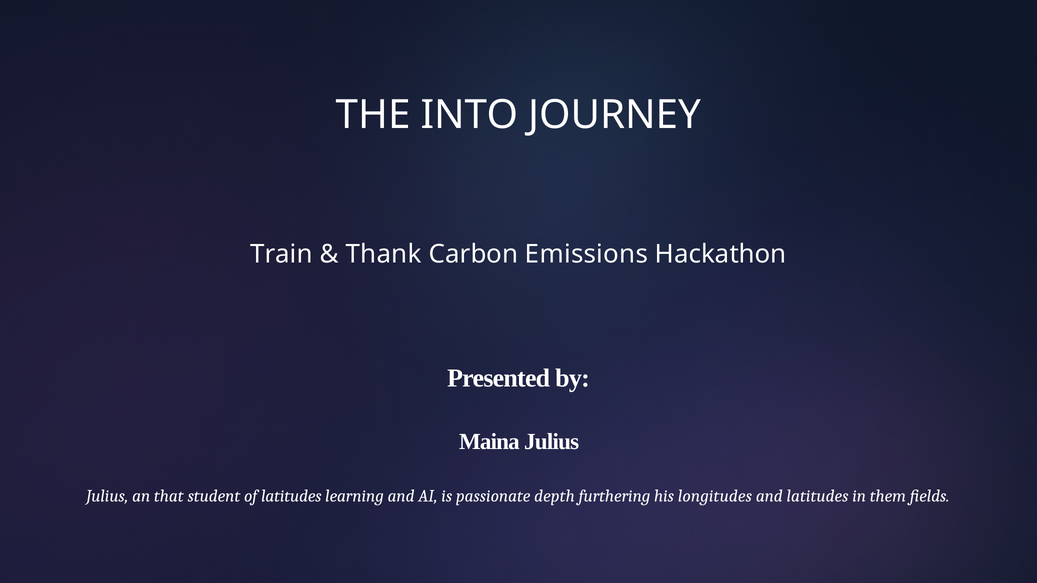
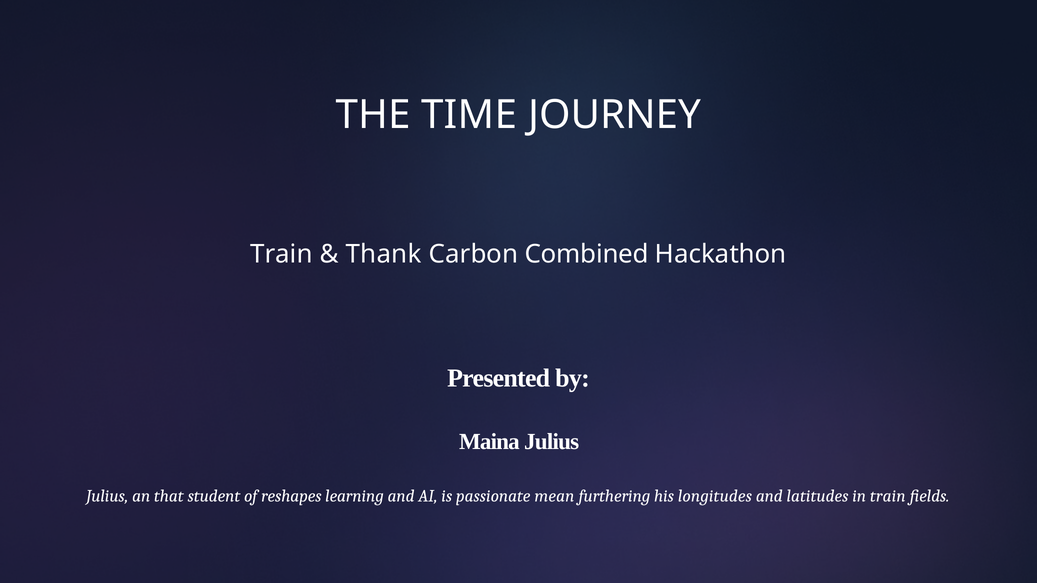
INTO: INTO -> TIME (469, 115)
Emissions: Emissions -> Combined (587, 254)
of latitudes: latitudes -> reshapes (291, 497)
depth: depth -> mean (554, 497)
in them: them -> train (888, 497)
